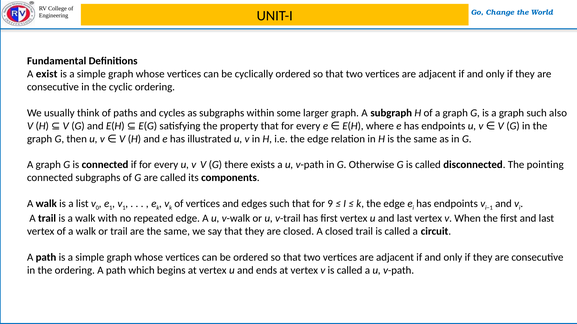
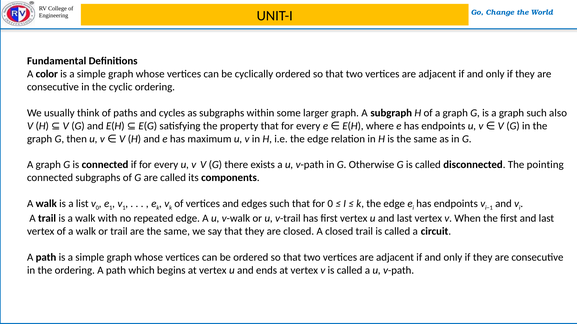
exist: exist -> color (47, 74)
illustrated: illustrated -> maximum (209, 139)
for 9: 9 -> 0 (330, 204)
